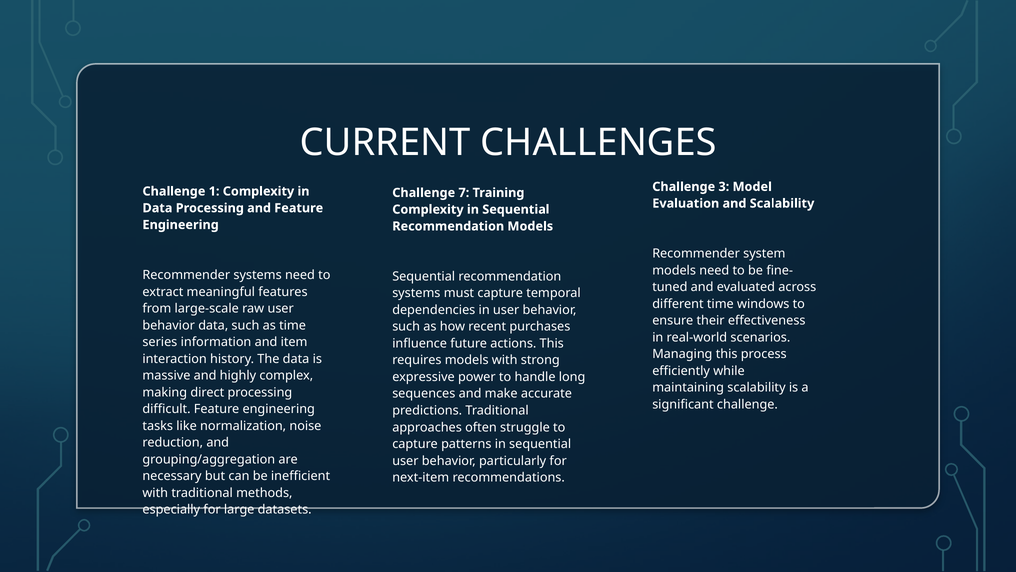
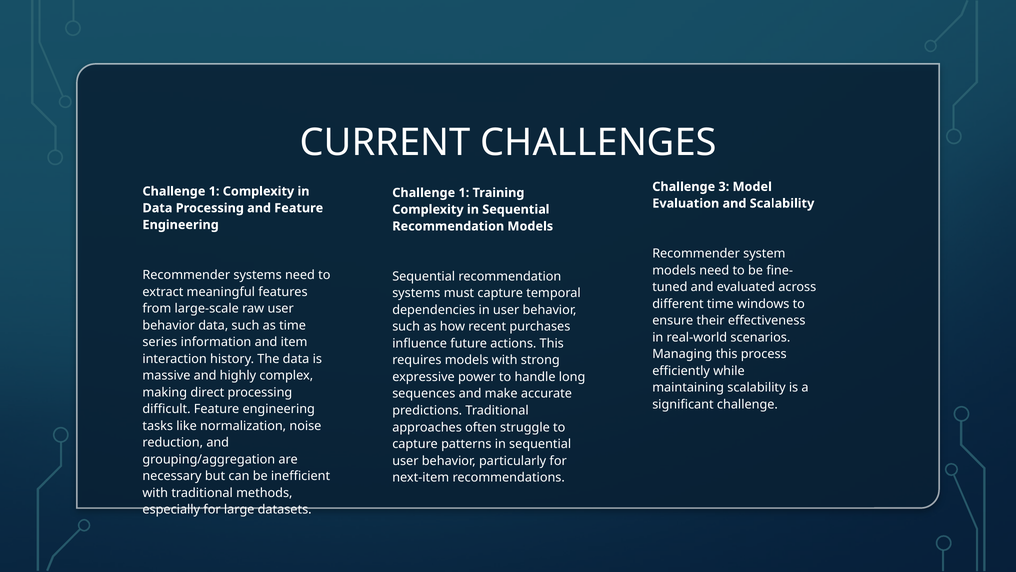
7: 7 -> 1 (464, 193)
